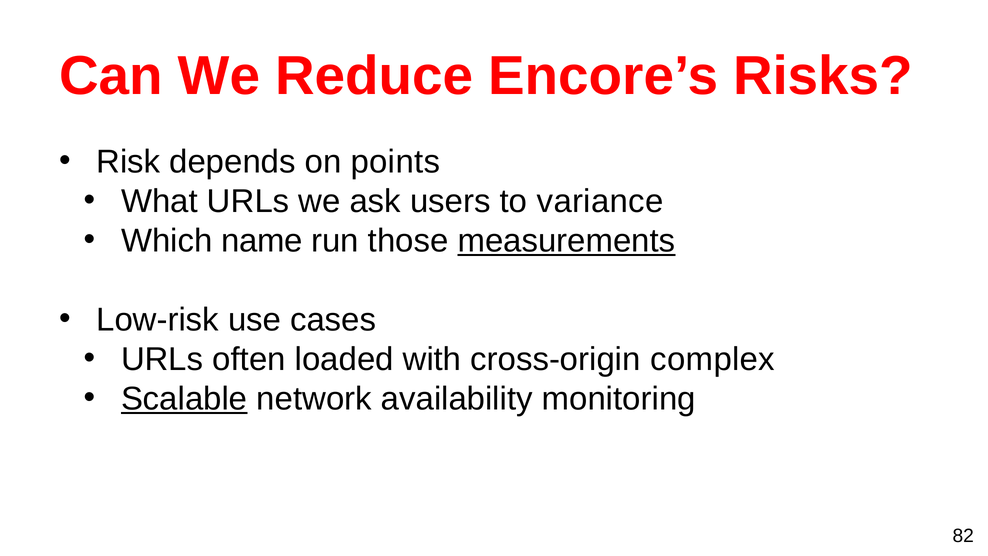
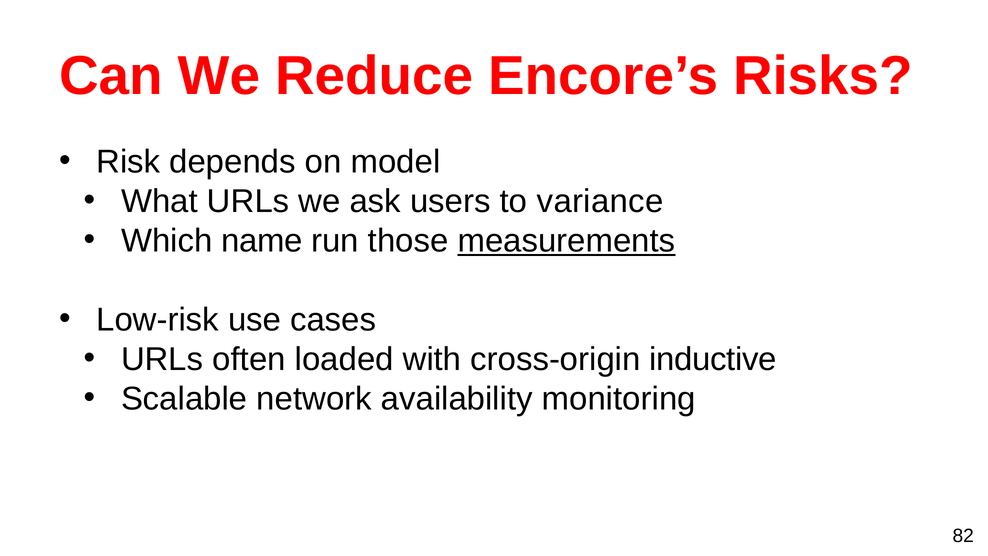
points: points -> model (396, 162)
complex: complex -> inductive (713, 359)
Scalable underline: present -> none (184, 399)
